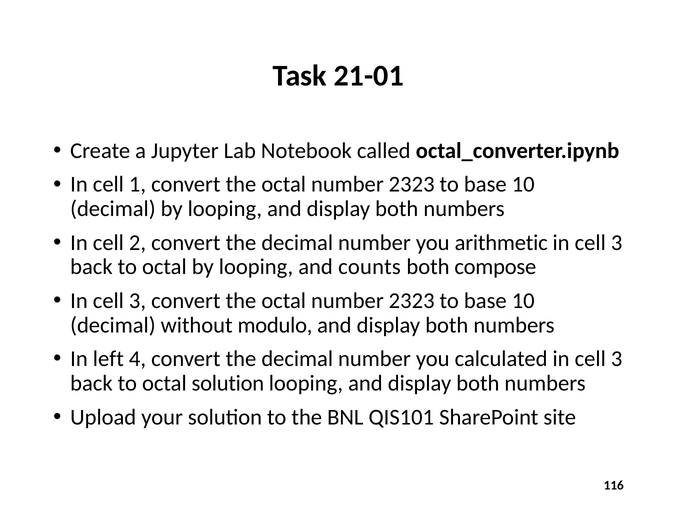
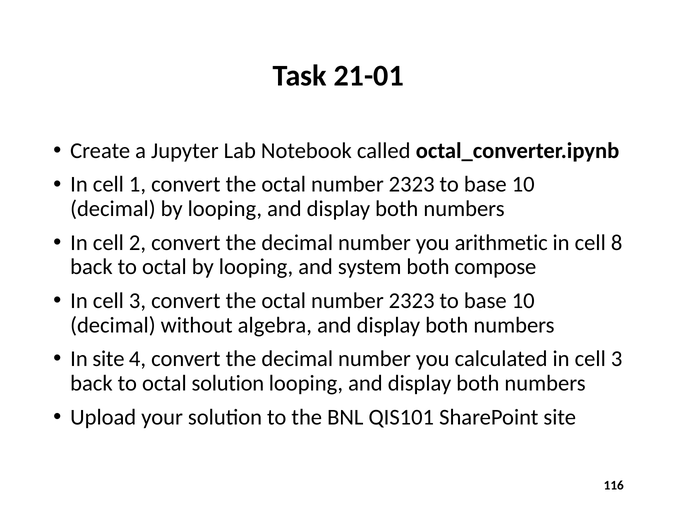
3: 3 -> 8 (617, 243)
counts: counts -> system (370, 267)
modulo: modulo -> algebra (275, 325)
In left: left -> site (108, 359)
